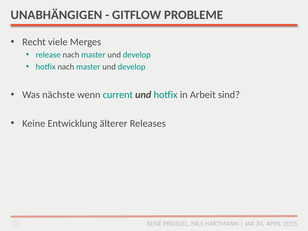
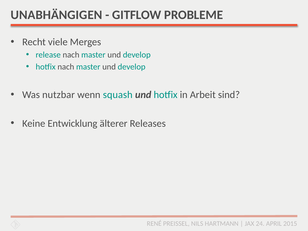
nächste: nächste -> nutzbar (59, 95)
current: current -> squash (118, 95)
